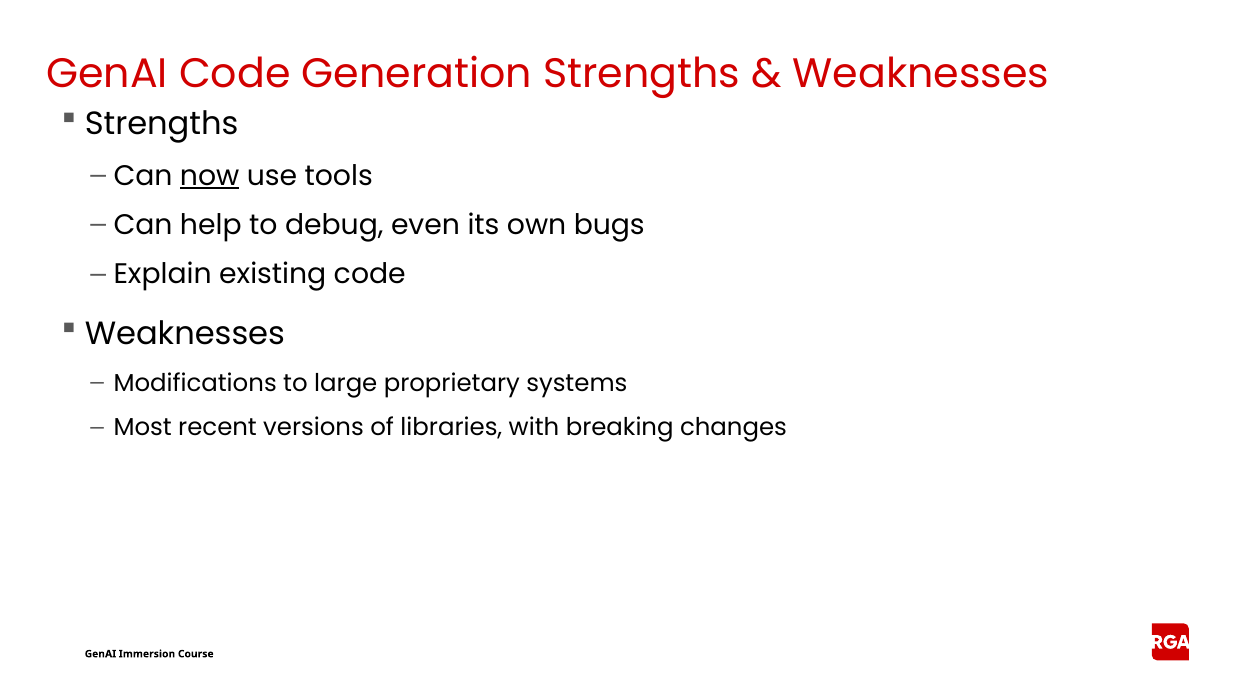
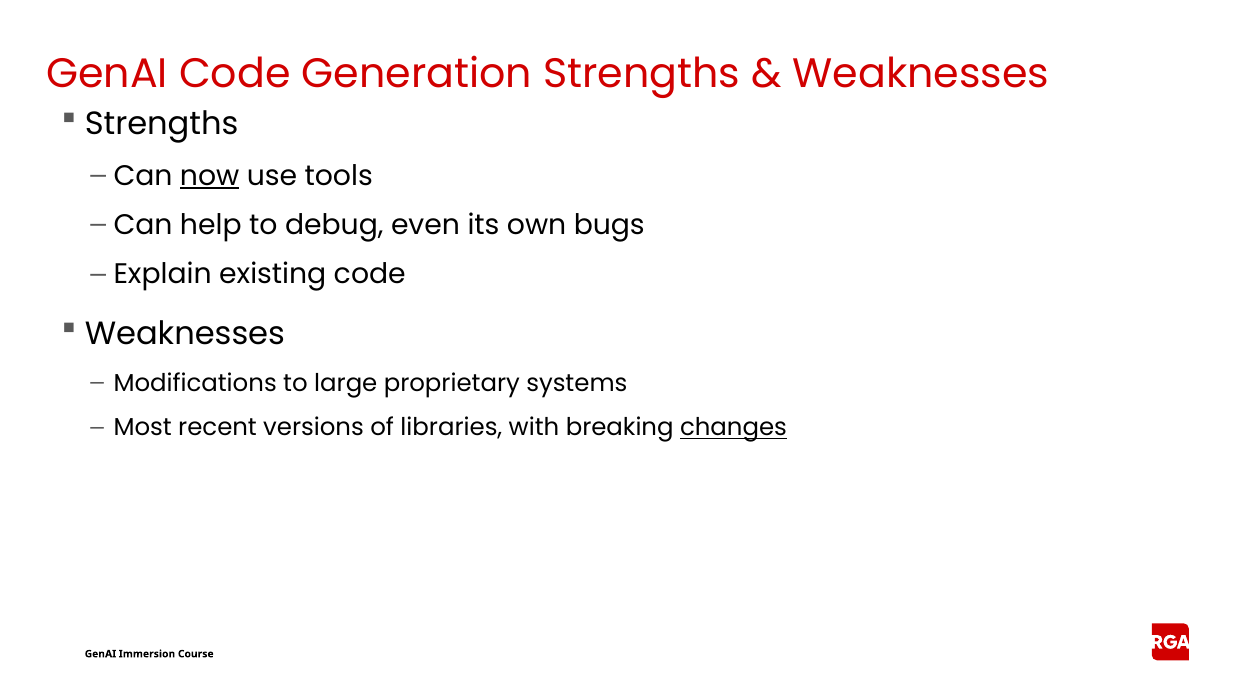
changes underline: none -> present (733, 428)
